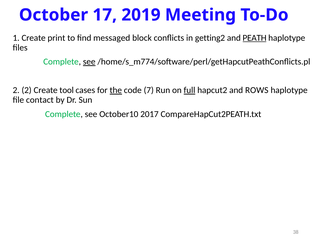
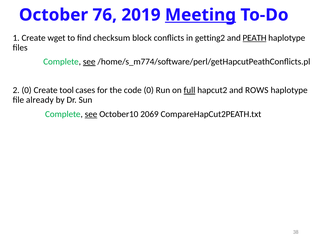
17: 17 -> 76 (105, 15)
Meeting underline: none -> present (200, 15)
print: print -> wget (56, 38)
messaged: messaged -> checksum (112, 38)
2 2: 2 -> 0 (27, 90)
the underline: present -> none (116, 90)
code 7: 7 -> 0 (149, 90)
contact: contact -> already (40, 100)
see underline: none -> present (91, 114)
2017: 2017 -> 2069 (149, 114)
